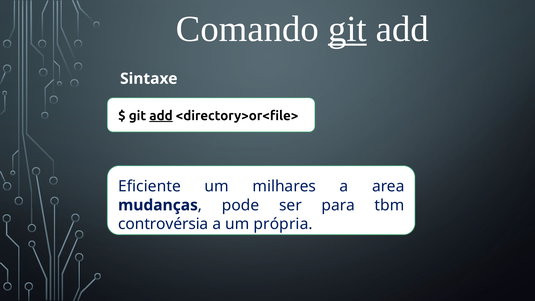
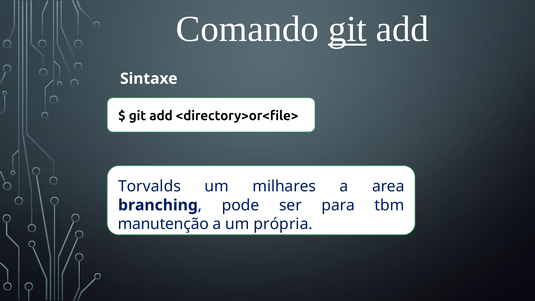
add underline: present -> none (161, 116)
Eficiente: Eficiente -> Torvalds (149, 186)
mudanças: mudanças -> branching (158, 205)
controvérsia: controvérsia -> manutenção (163, 224)
